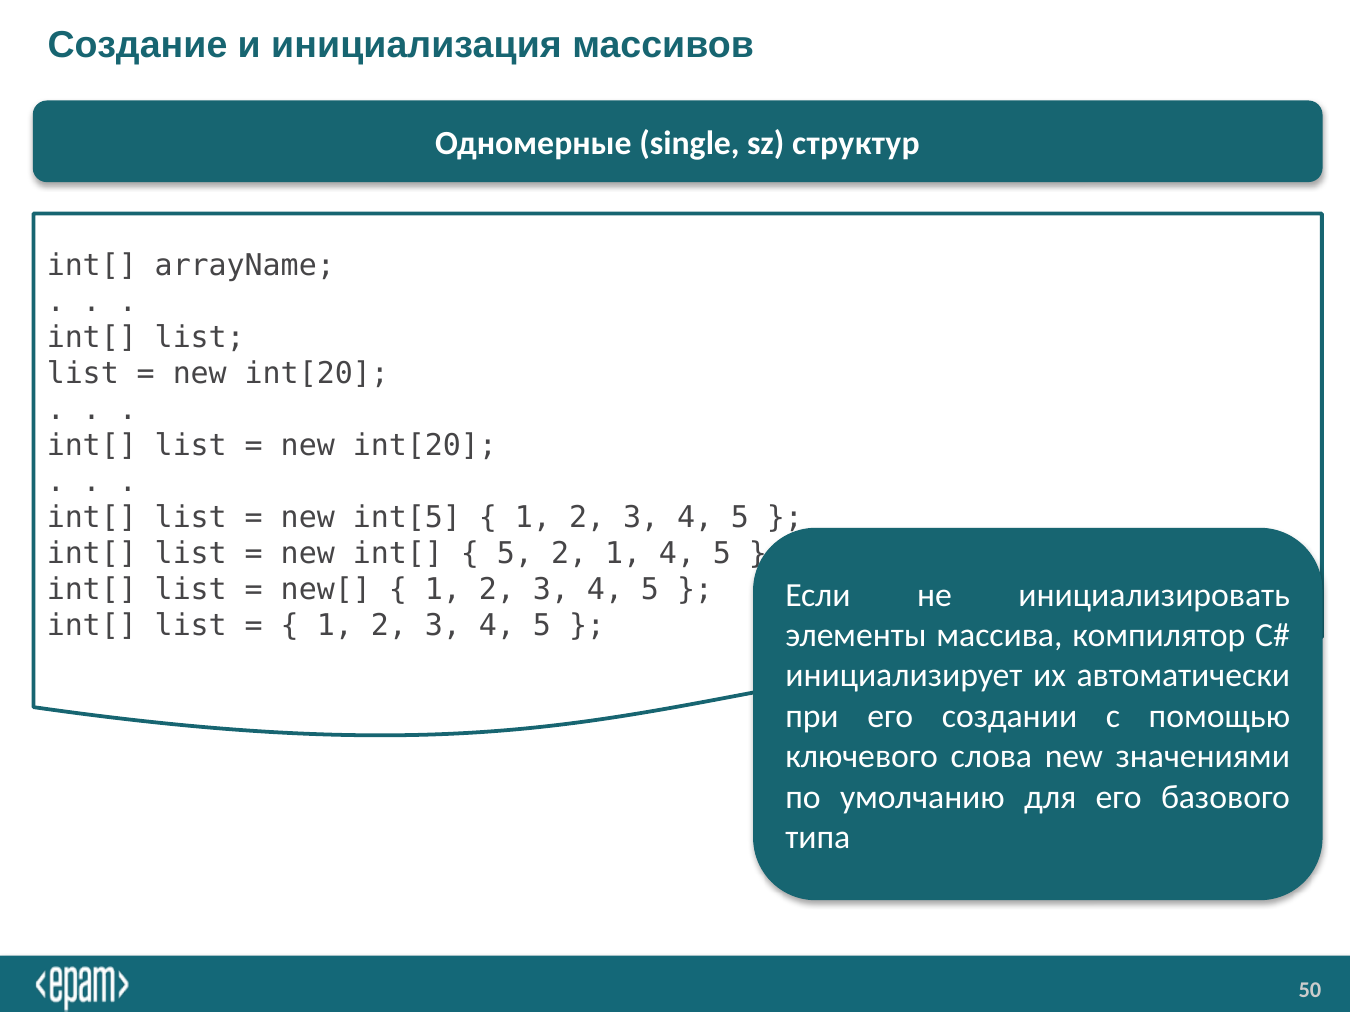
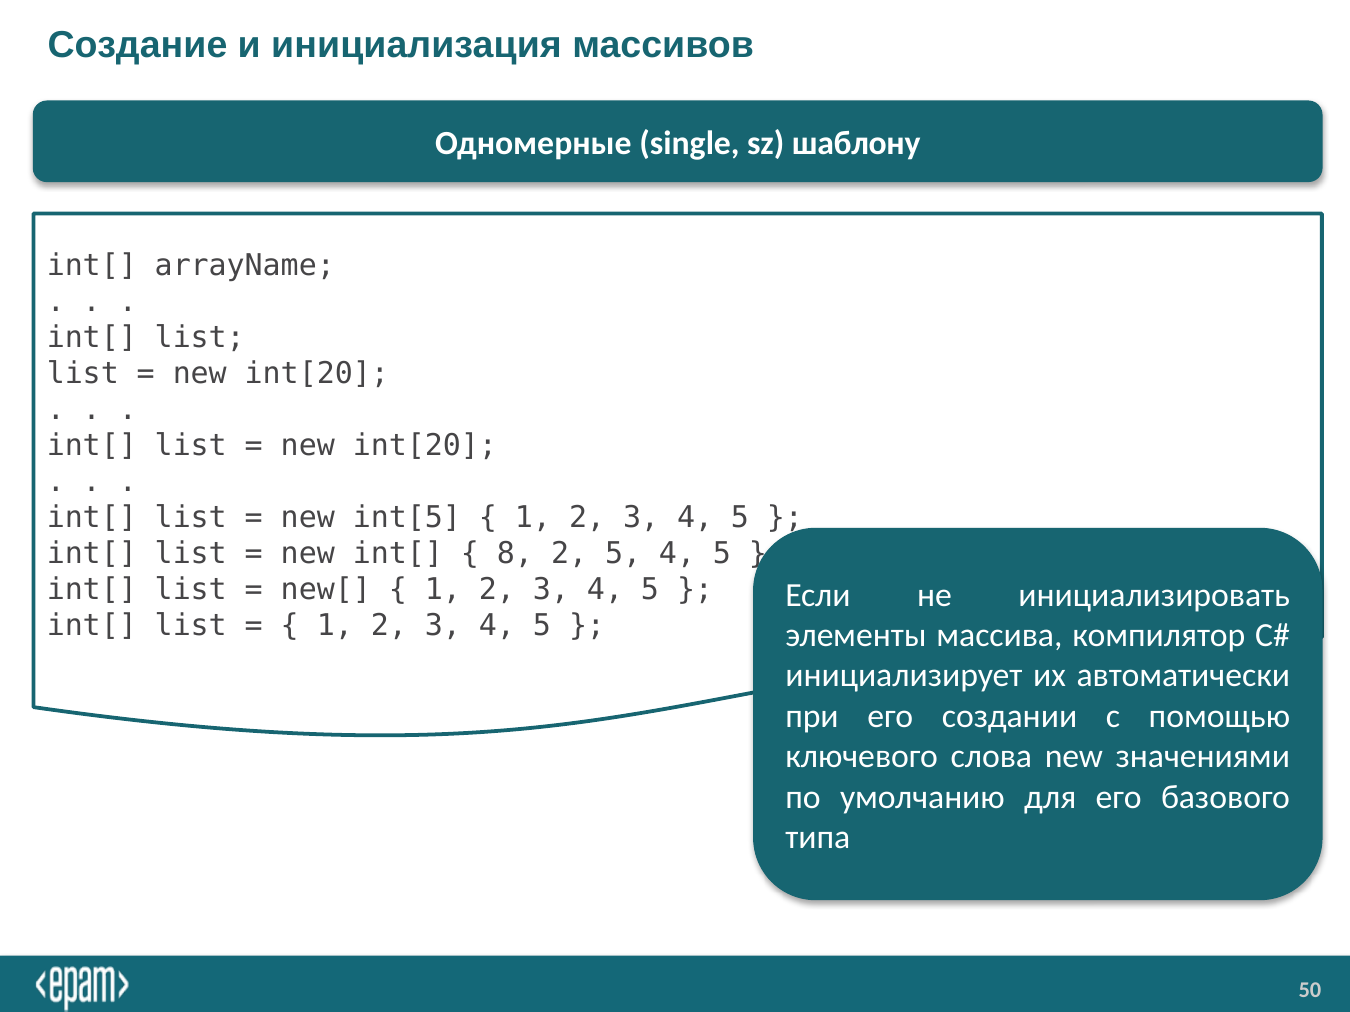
структур: структур -> шаблону (856, 144)
5: 5 -> 8 (515, 554)
2 1: 1 -> 5 (623, 554)
